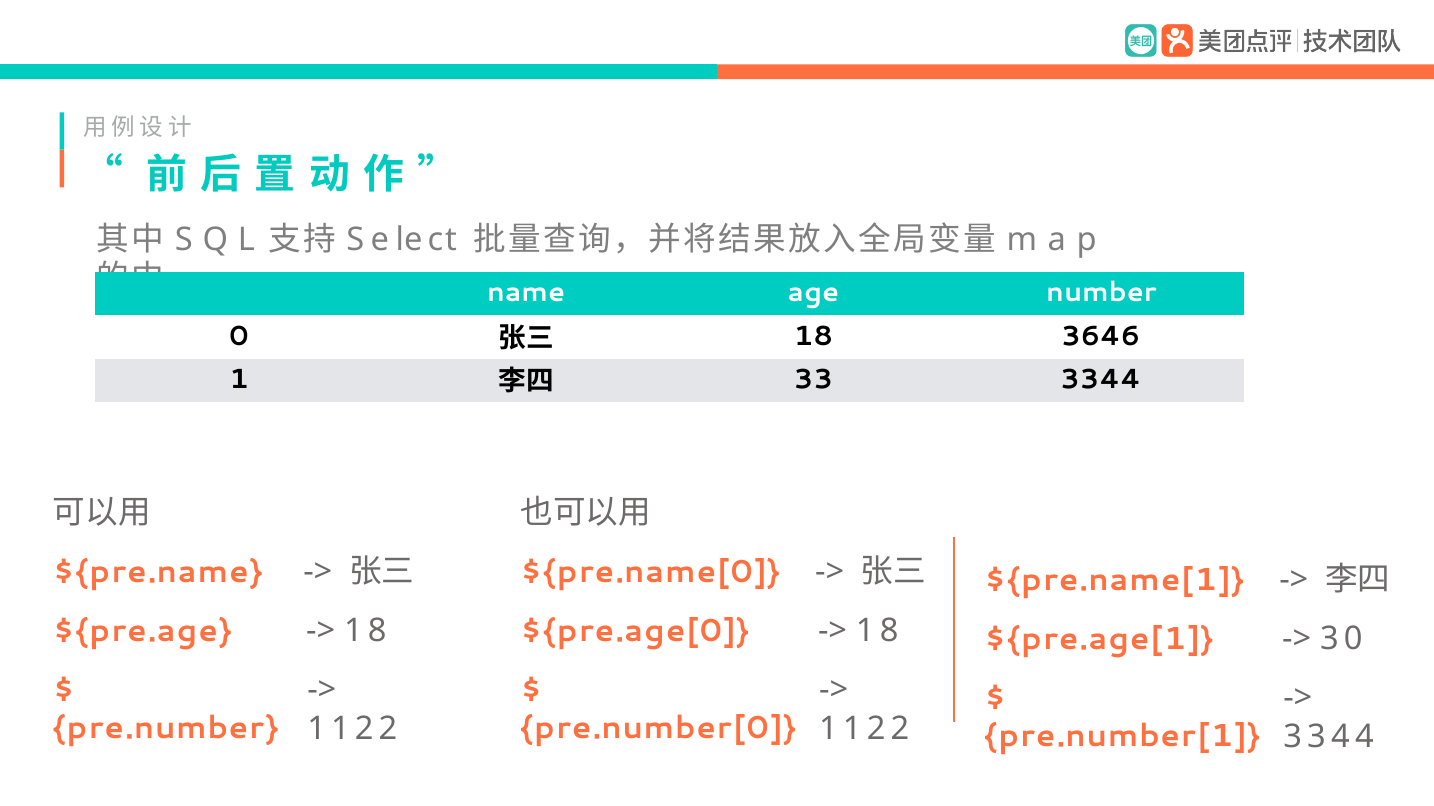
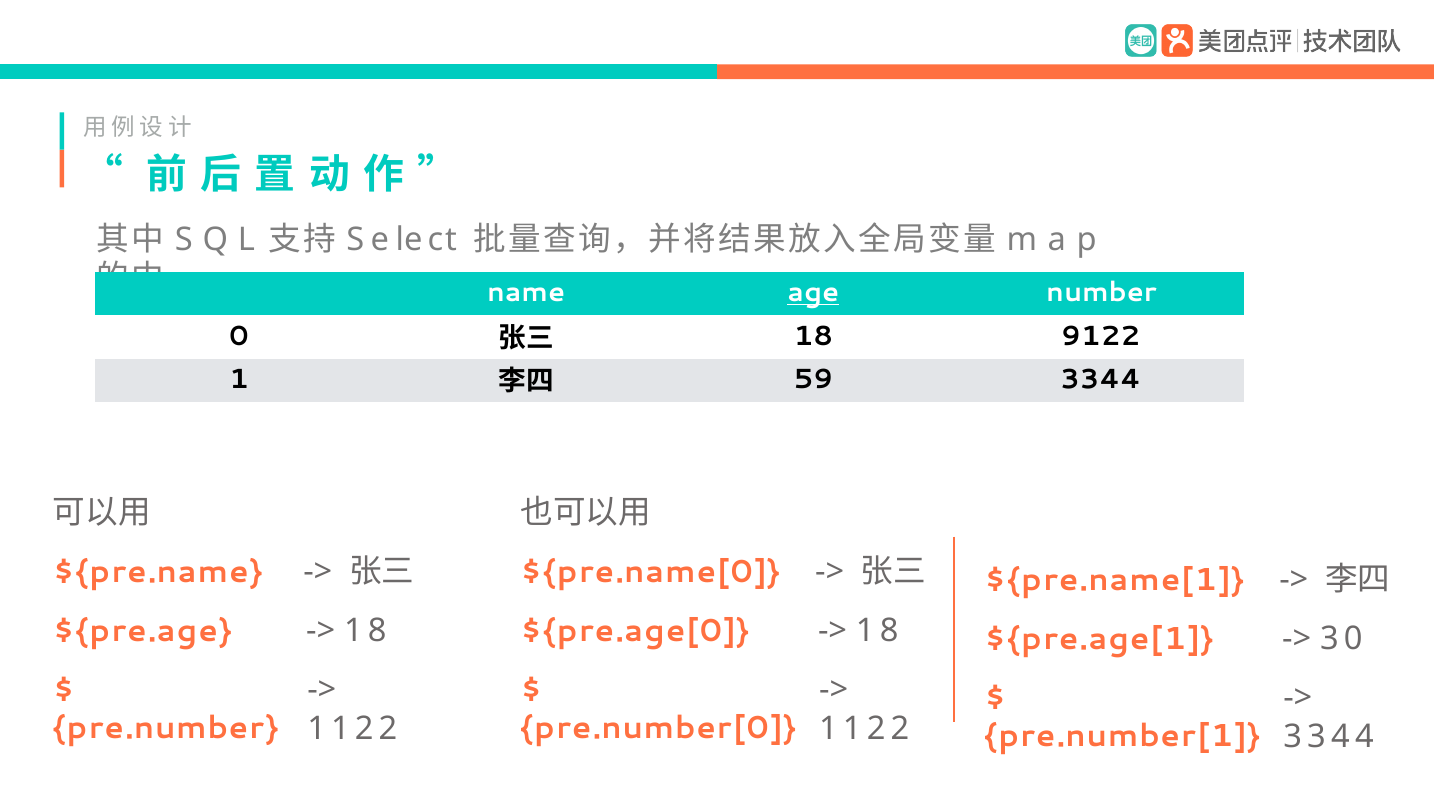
age underline: none -> present (813, 293)
3646: 3646 -> 9122 (1101, 336)
33: 33 -> 59 (813, 380)
